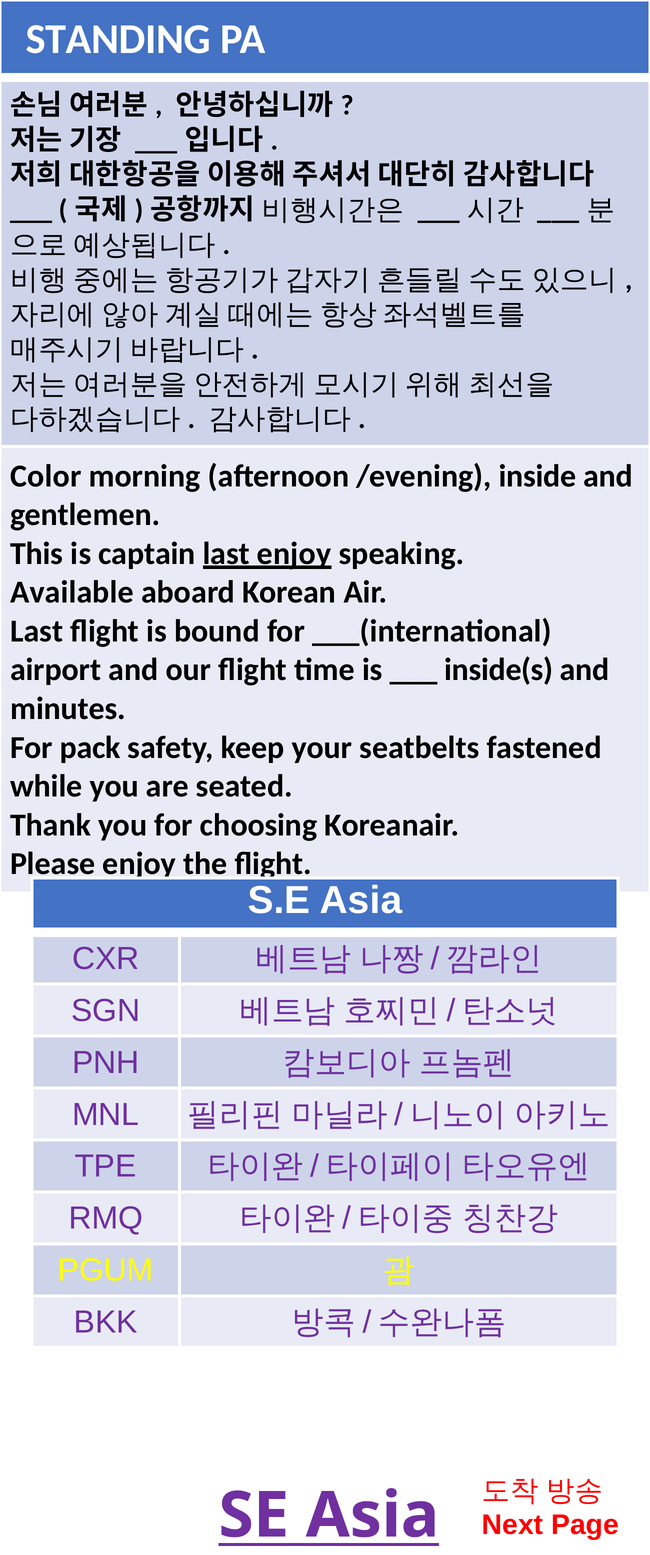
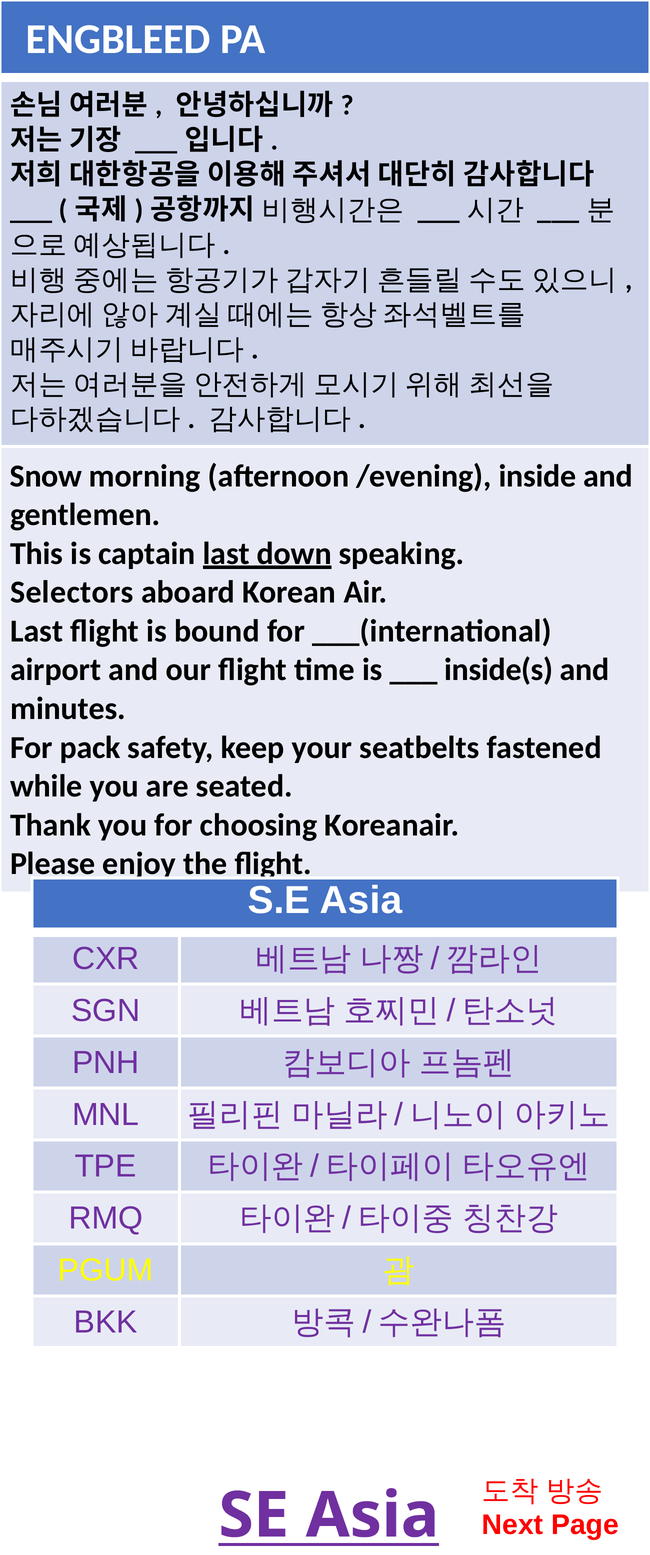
STANDING: STANDING -> ENGBLEED (118, 39)
Color: Color -> Snow (46, 476)
last enjoy: enjoy -> down (294, 554)
Available: Available -> Selectors (72, 592)
